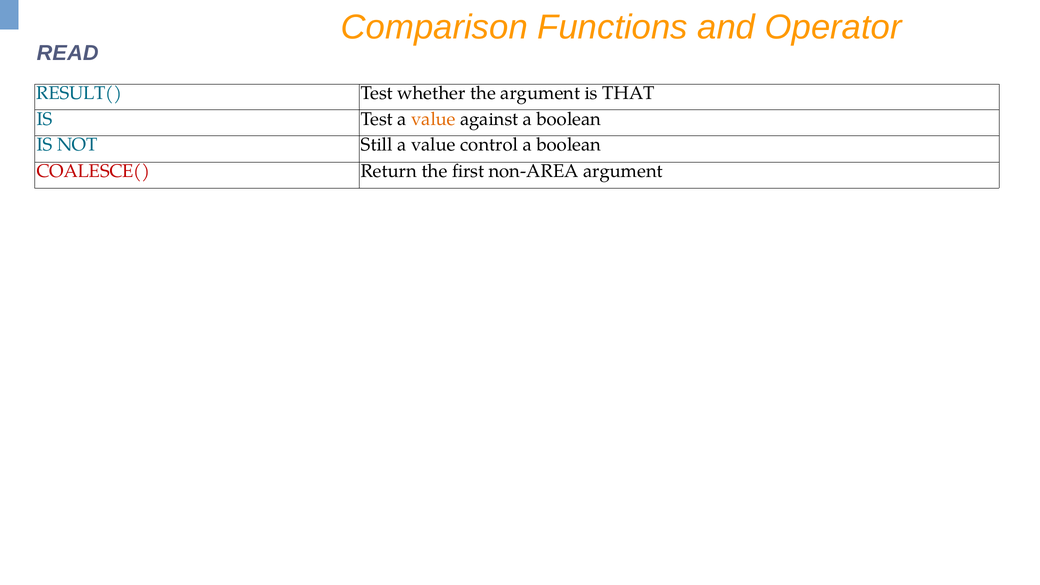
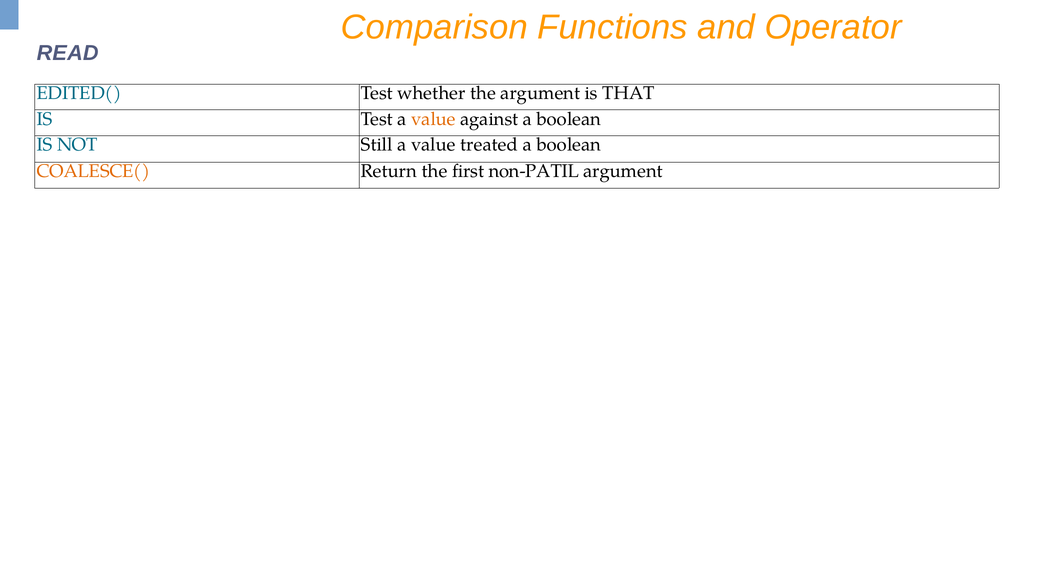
RESULT(: RESULT( -> EDITED( (79, 93)
control: control -> treated (489, 145)
COALESCE( colour: red -> orange (93, 171)
non-AREA: non-AREA -> non-PATIL (534, 171)
